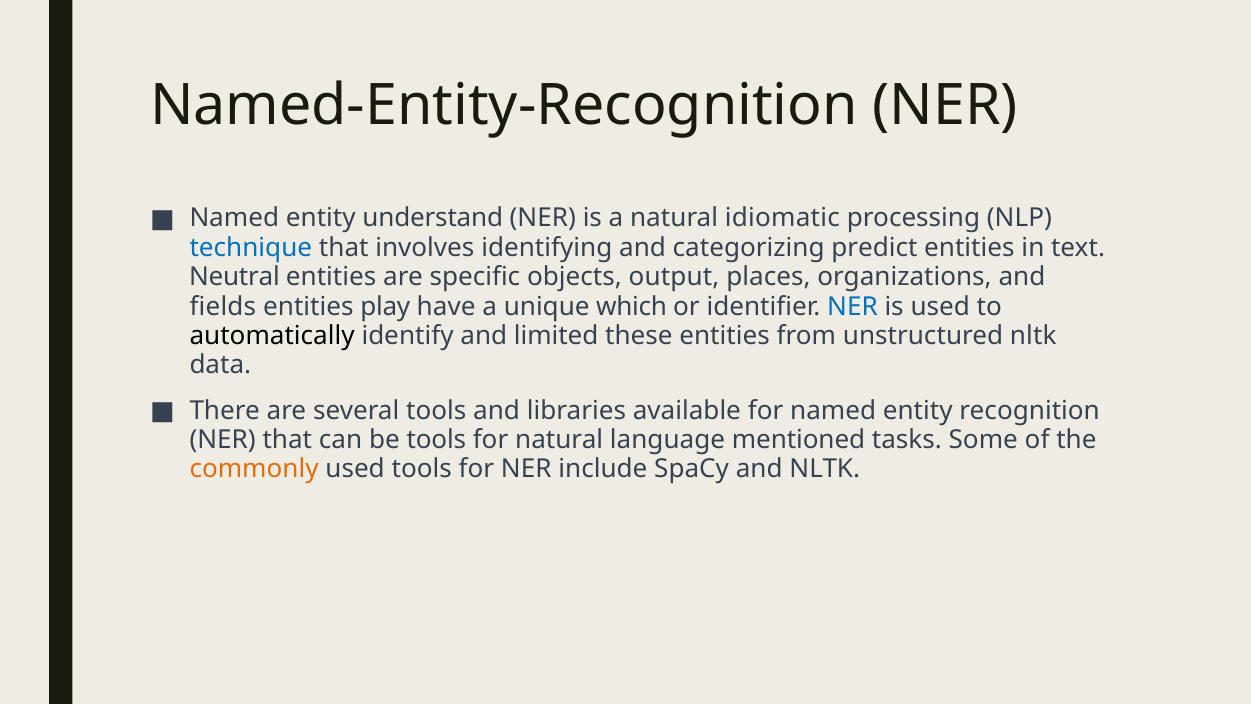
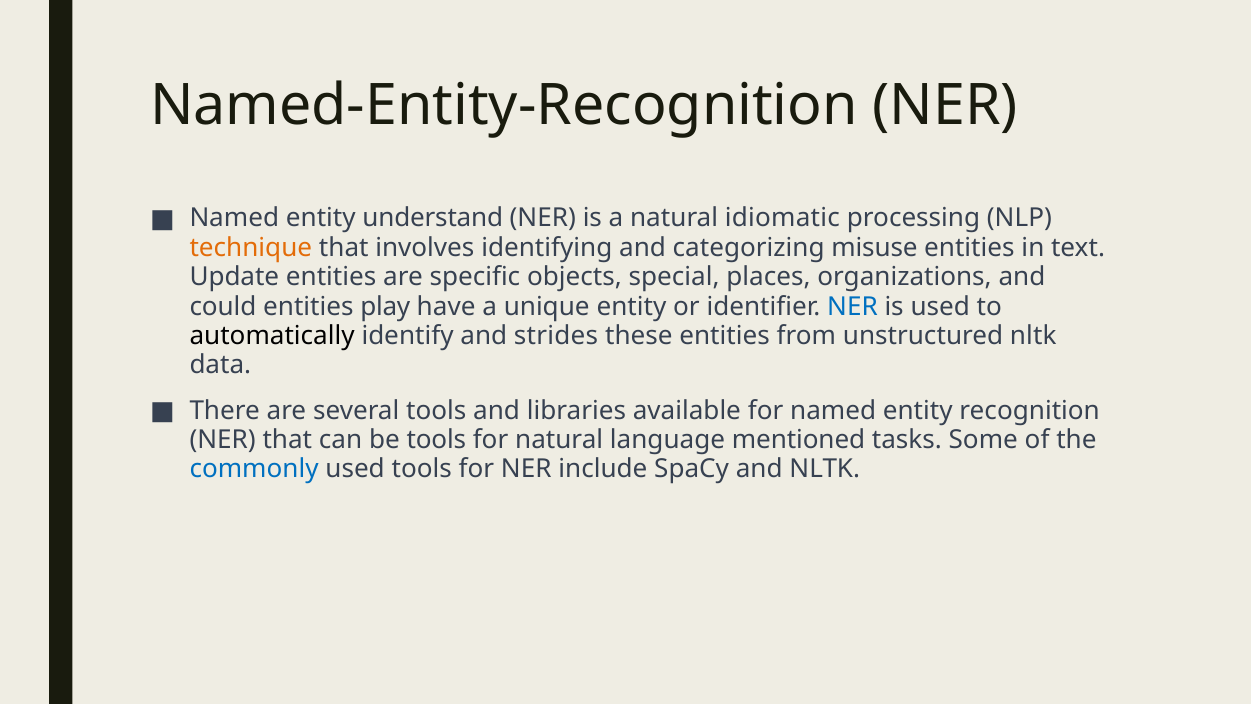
technique colour: blue -> orange (251, 248)
predict: predict -> misuse (874, 248)
Neutral: Neutral -> Update (234, 277)
output: output -> special (674, 277)
fields: fields -> could (223, 306)
unique which: which -> entity (631, 306)
limited: limited -> strides (556, 336)
commonly colour: orange -> blue (254, 469)
